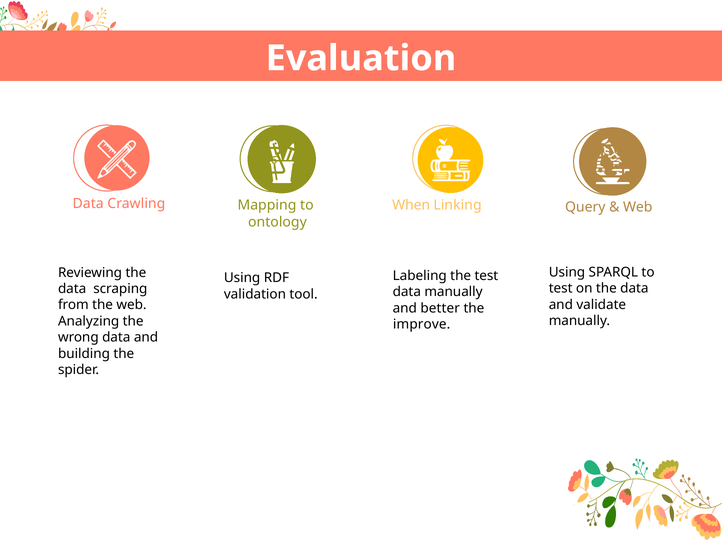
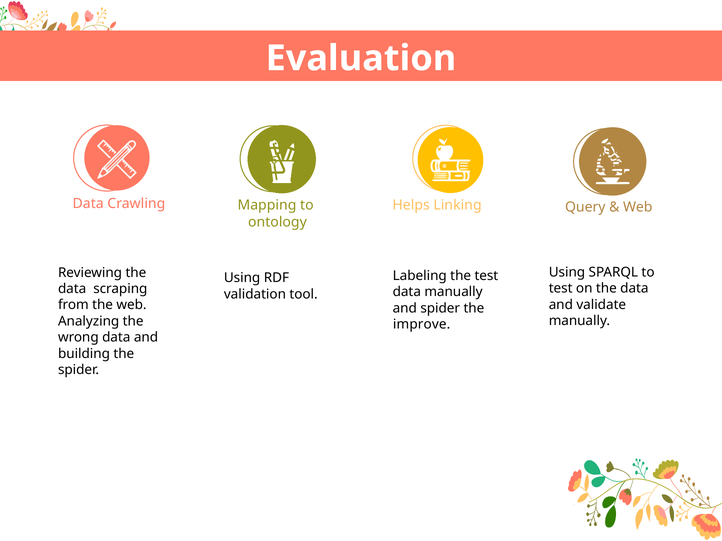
When: When -> Helps (411, 205)
and better: better -> spider (440, 309)
